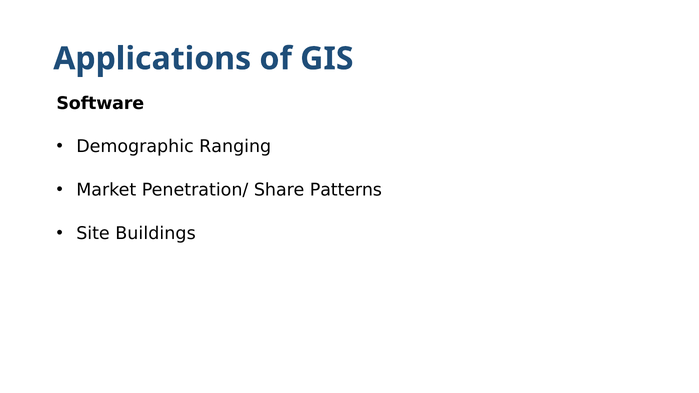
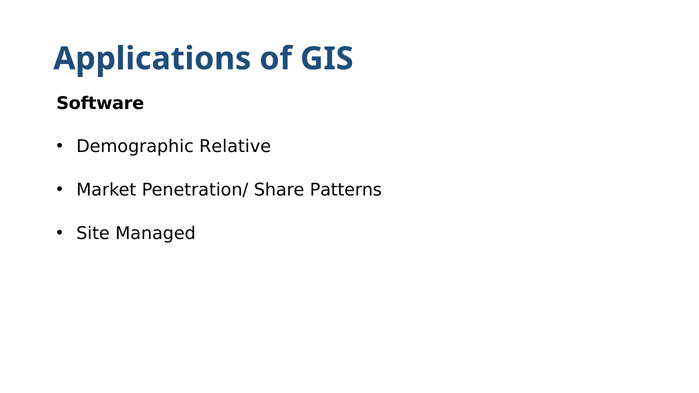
Ranging: Ranging -> Relative (235, 147)
Buildings: Buildings -> Managed (156, 233)
